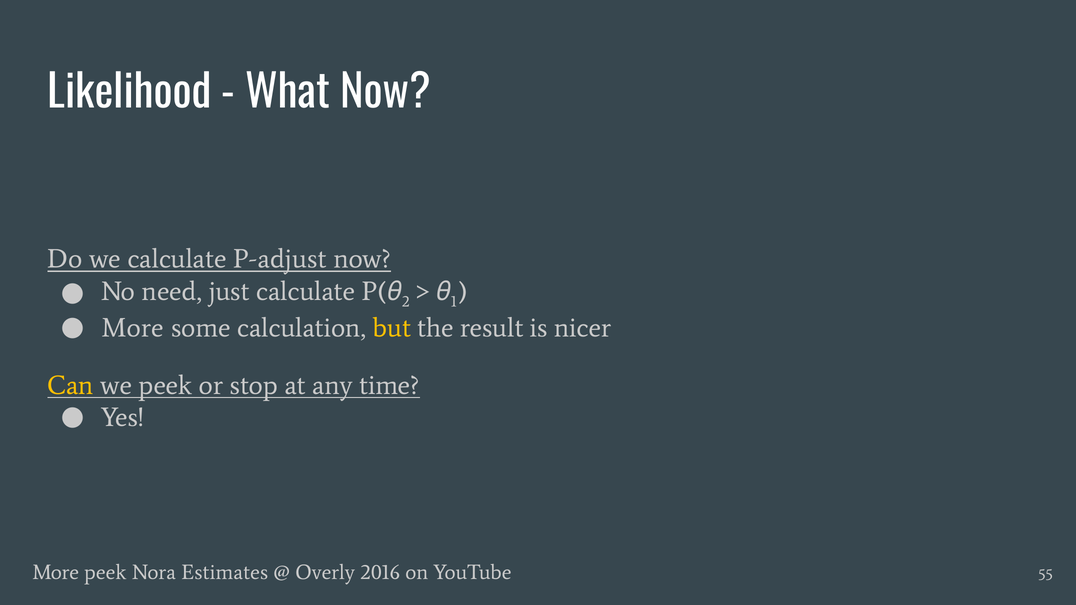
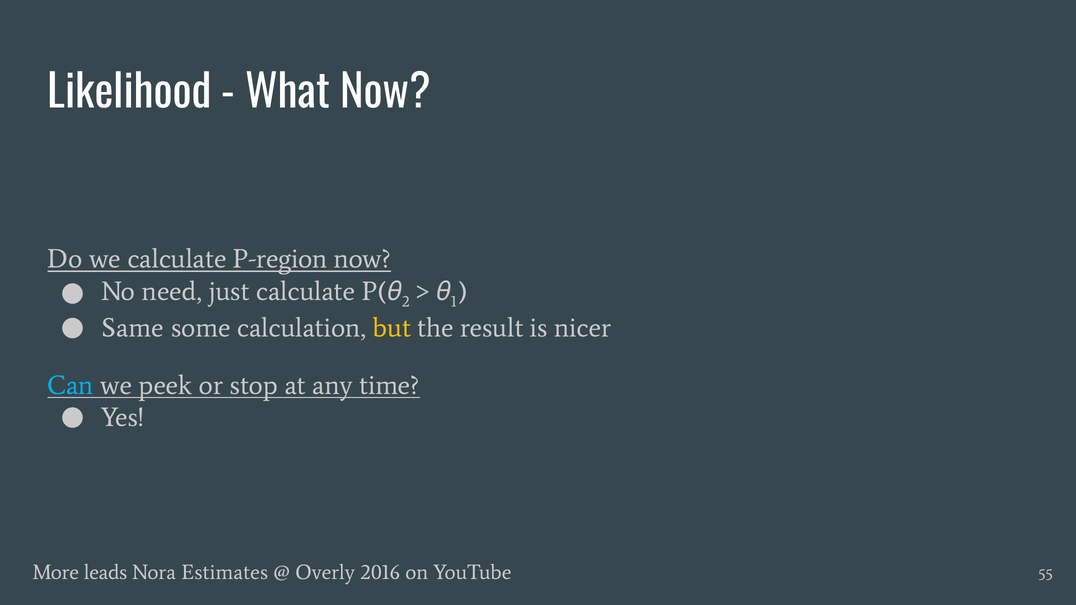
P-adjust: P-adjust -> P-region (280, 259)
More: More -> Same (133, 328)
Can colour: yellow -> light blue (70, 386)
More peek: peek -> leads (106, 573)
